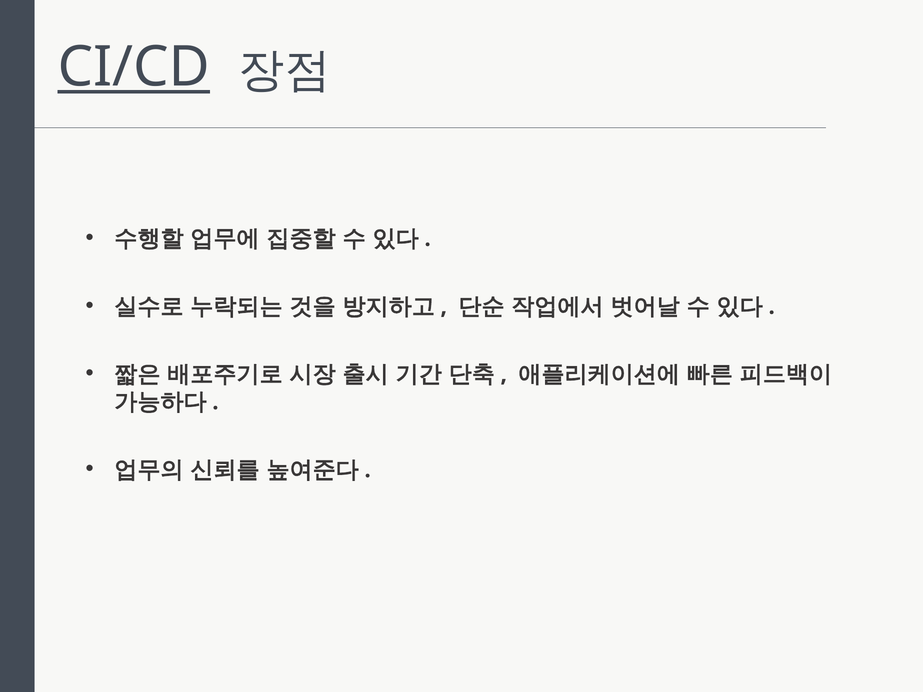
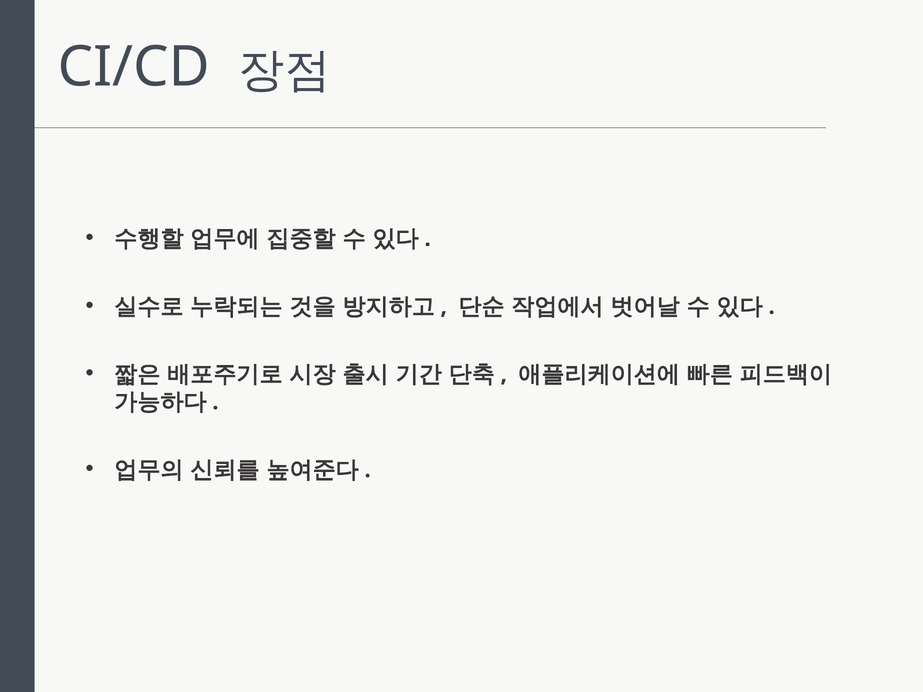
CI/CD underline: present -> none (134, 67)
